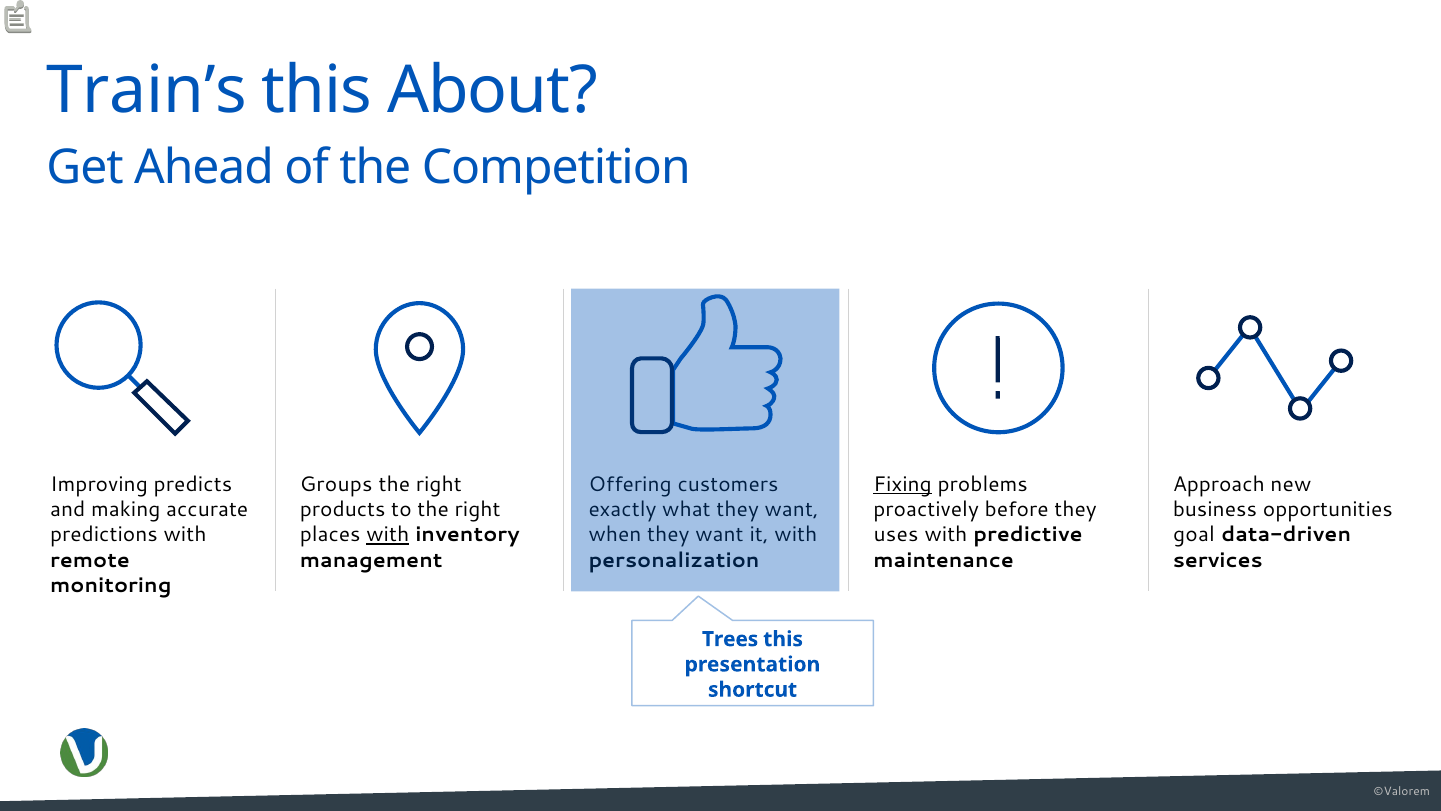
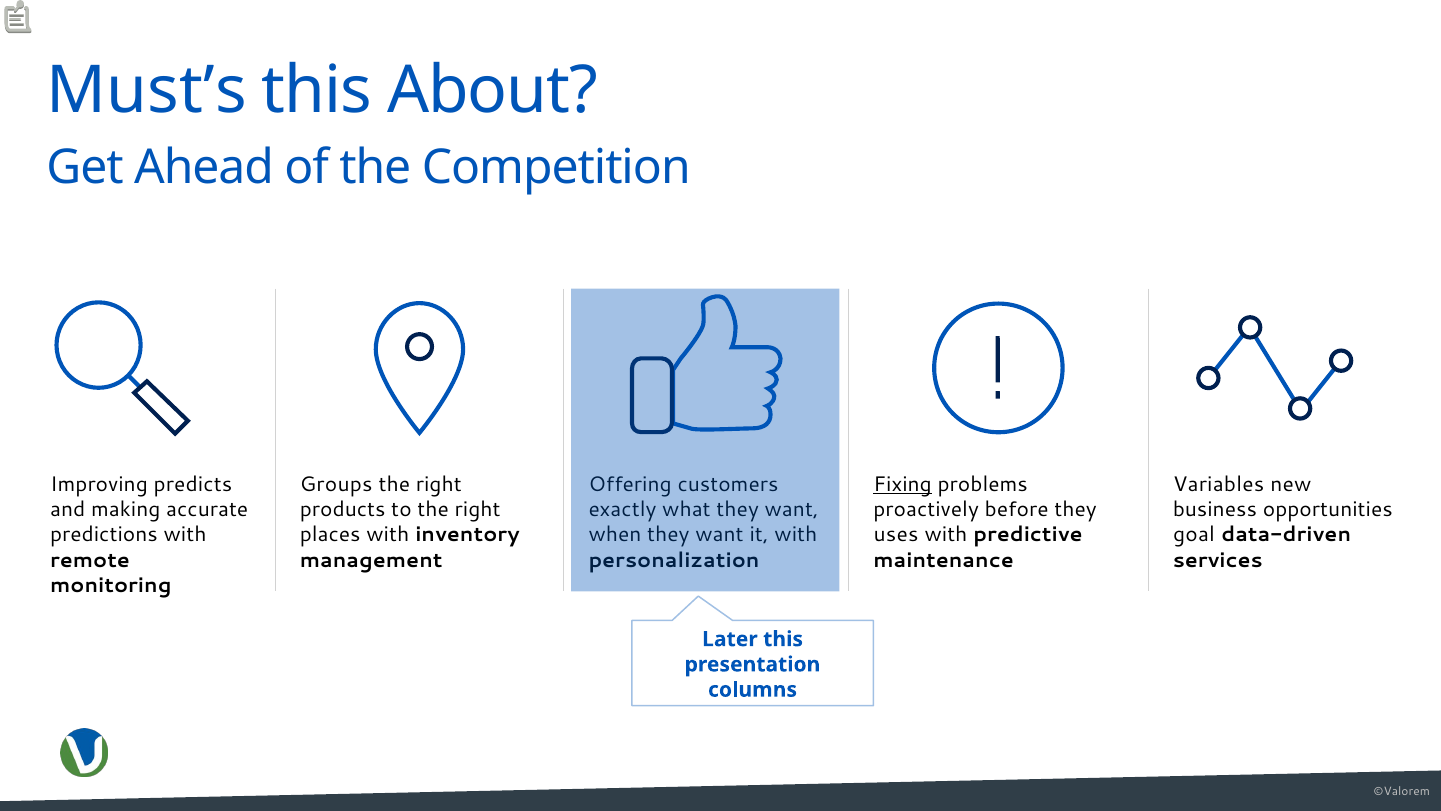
Train’s: Train’s -> Must’s (147, 91)
Approach: Approach -> Variables (1219, 484)
with underline: present -> none (388, 535)
Trees: Trees -> Later (730, 639)
shortcut: shortcut -> columns (753, 689)
